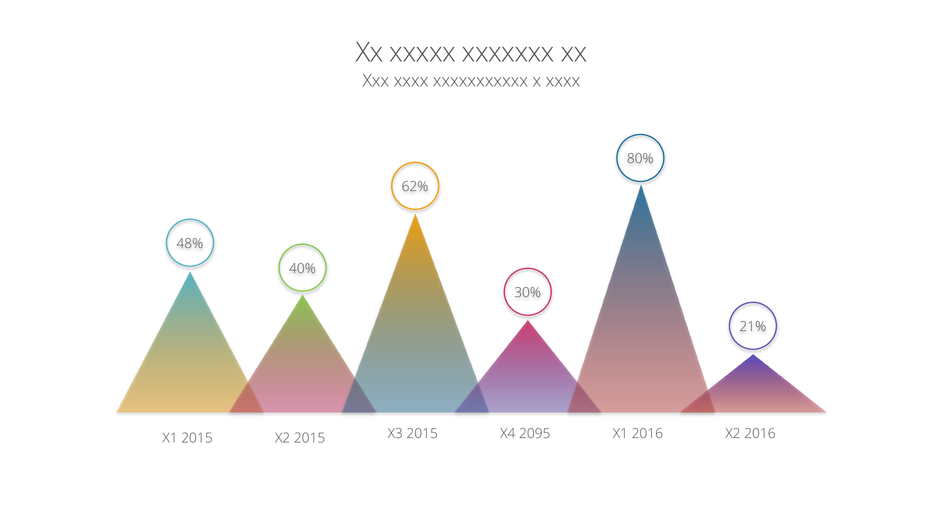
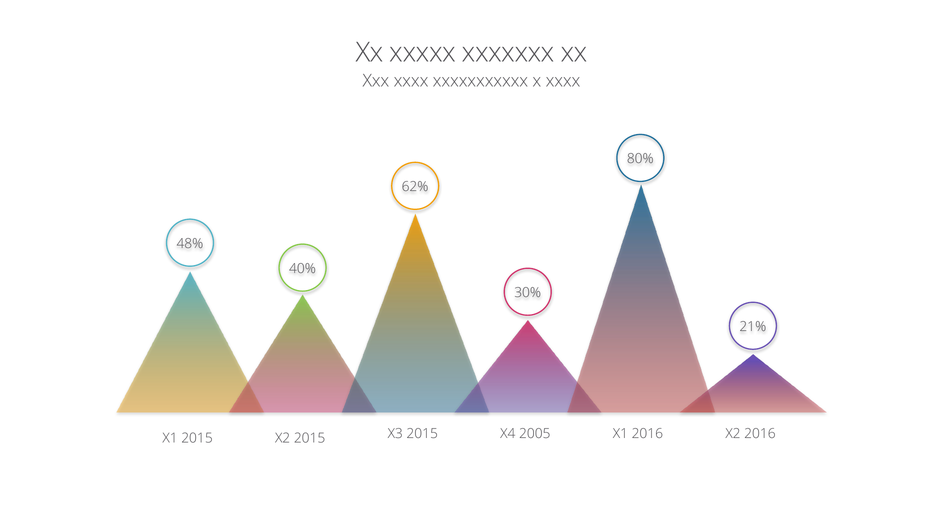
2095: 2095 -> 2005 (535, 433)
